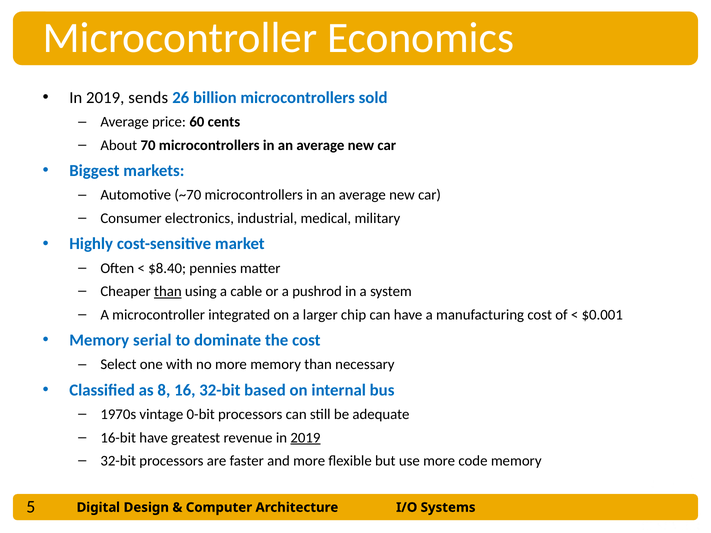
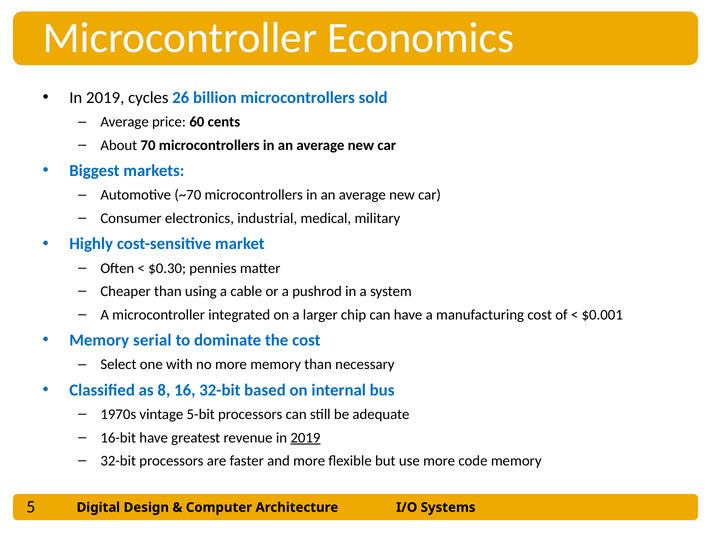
sends: sends -> cycles (148, 98)
$8.40: $8.40 -> $0.30 (167, 268)
than underline: present -> none (168, 292)
0-bit: 0-bit -> 5-bit (201, 415)
